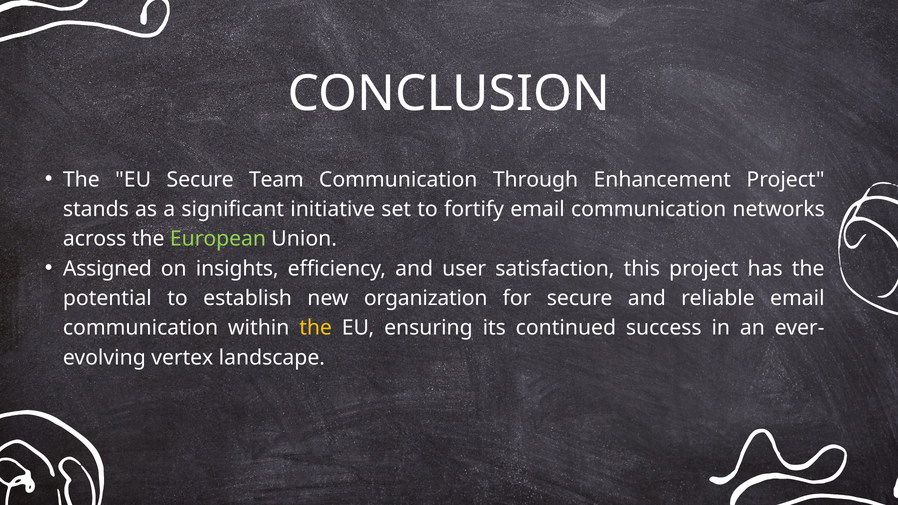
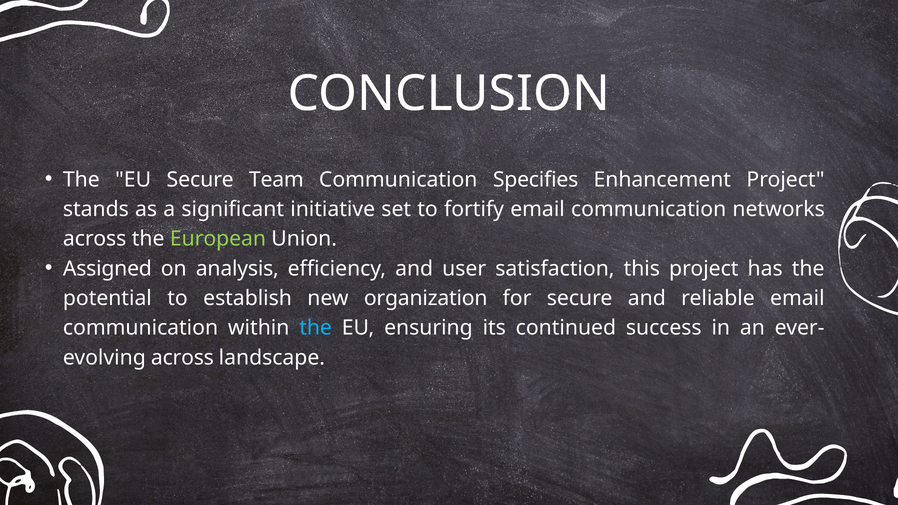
Through: Through -> Specifies (536, 180)
insights: insights -> analysis (237, 269)
the colour: yellow -> light blue (316, 328)
vertex: vertex -> across (182, 358)
